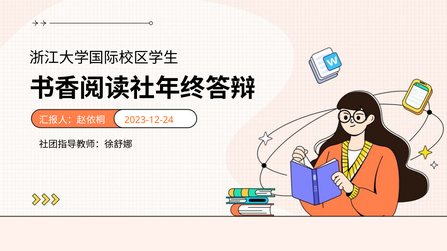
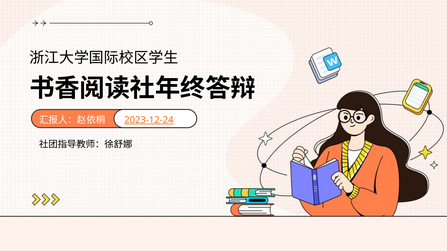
2023-12-24 underline: none -> present (149, 120)
